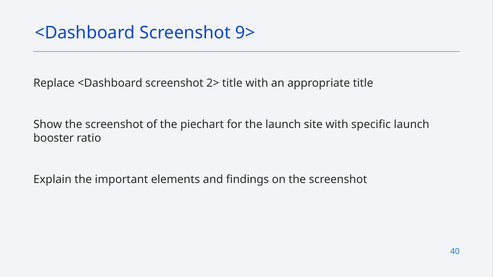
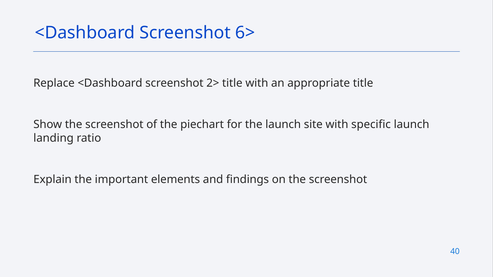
9>: 9> -> 6> (245, 33)
booster: booster -> landing (54, 138)
